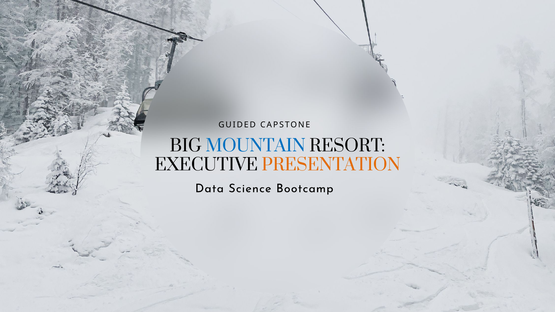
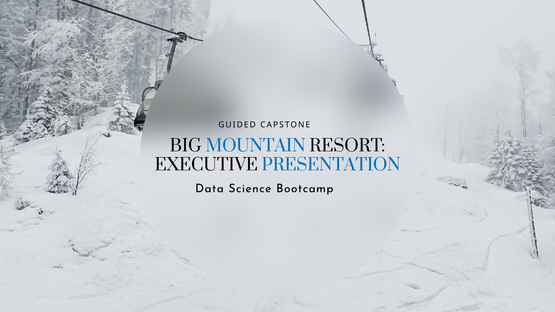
PRESENTATION colour: orange -> blue (331, 165)
